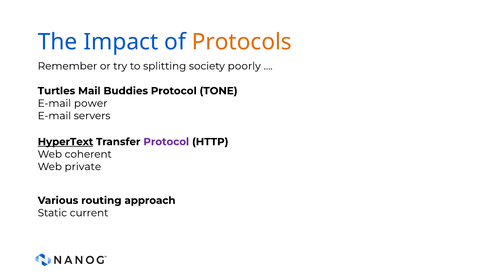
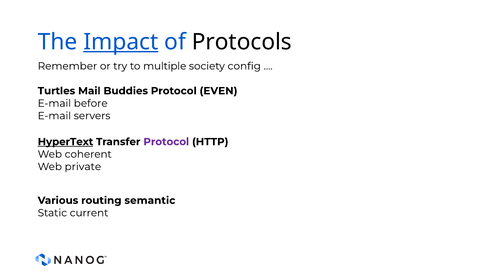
Impact underline: none -> present (121, 42)
Protocols colour: orange -> black (242, 42)
splitting: splitting -> multiple (165, 66)
poorly: poorly -> config (244, 66)
TONE: TONE -> EVEN (218, 91)
power: power -> before (91, 103)
approach: approach -> semantic (150, 200)
